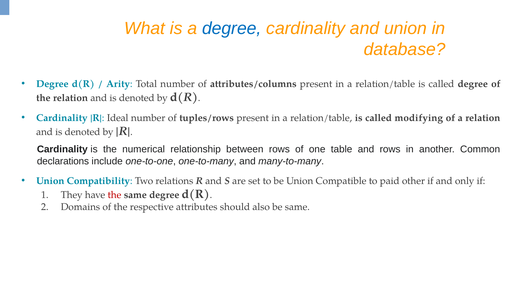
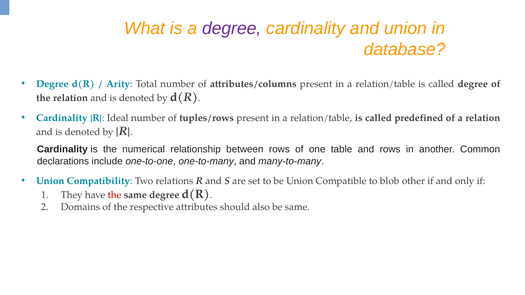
degree colour: blue -> purple (232, 28)
modifying: modifying -> predefined (419, 118)
paid: paid -> blob (390, 181)
